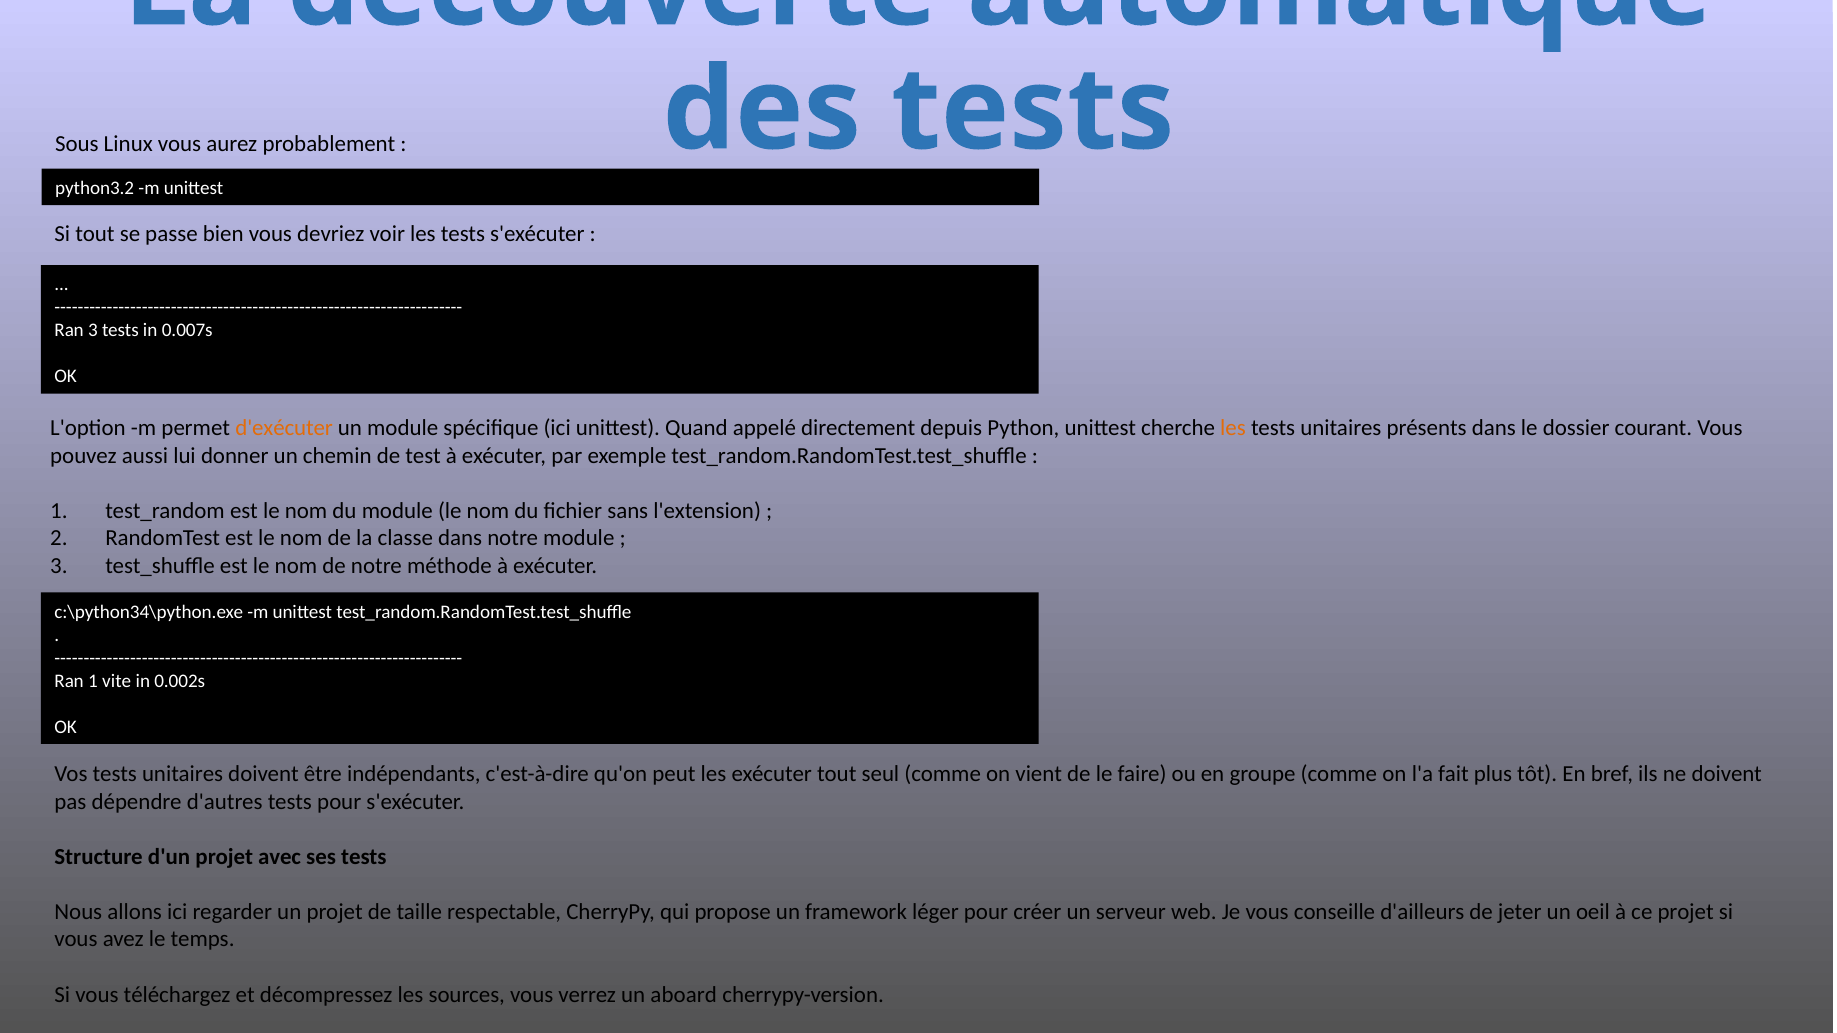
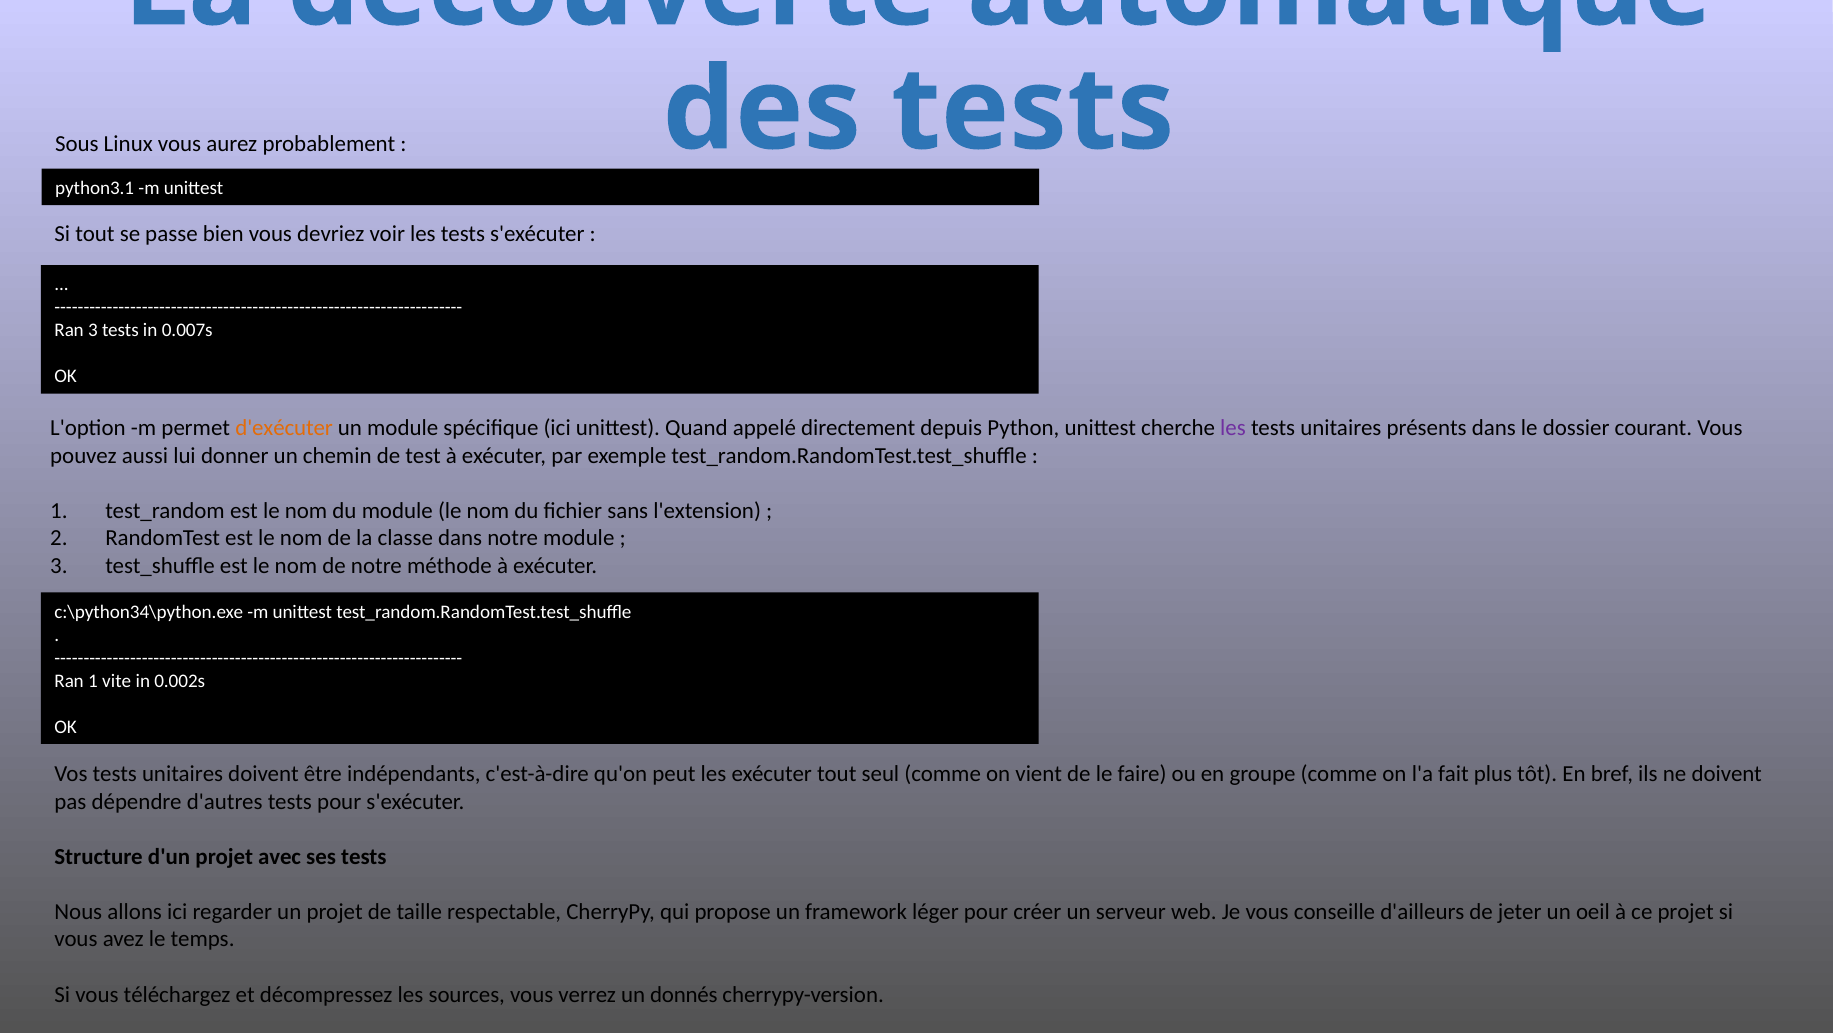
python3.2: python3.2 -> python3.1 (95, 188)
les colour: orange -> purple (1233, 428)
aboard: aboard -> donnés (684, 995)
